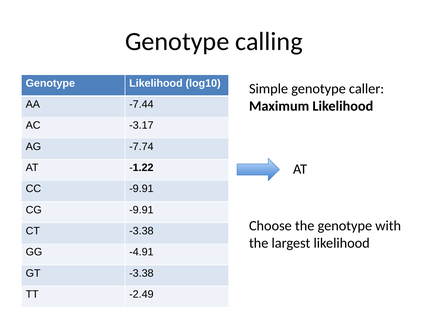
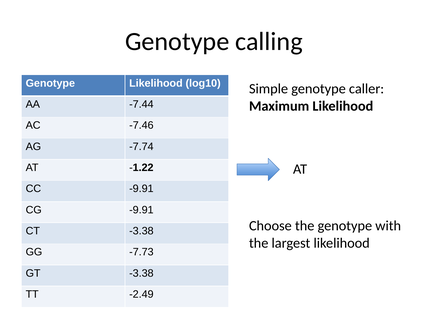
-3.17: -3.17 -> -7.46 (141, 125)
-4.91: -4.91 -> -7.73 (141, 252)
